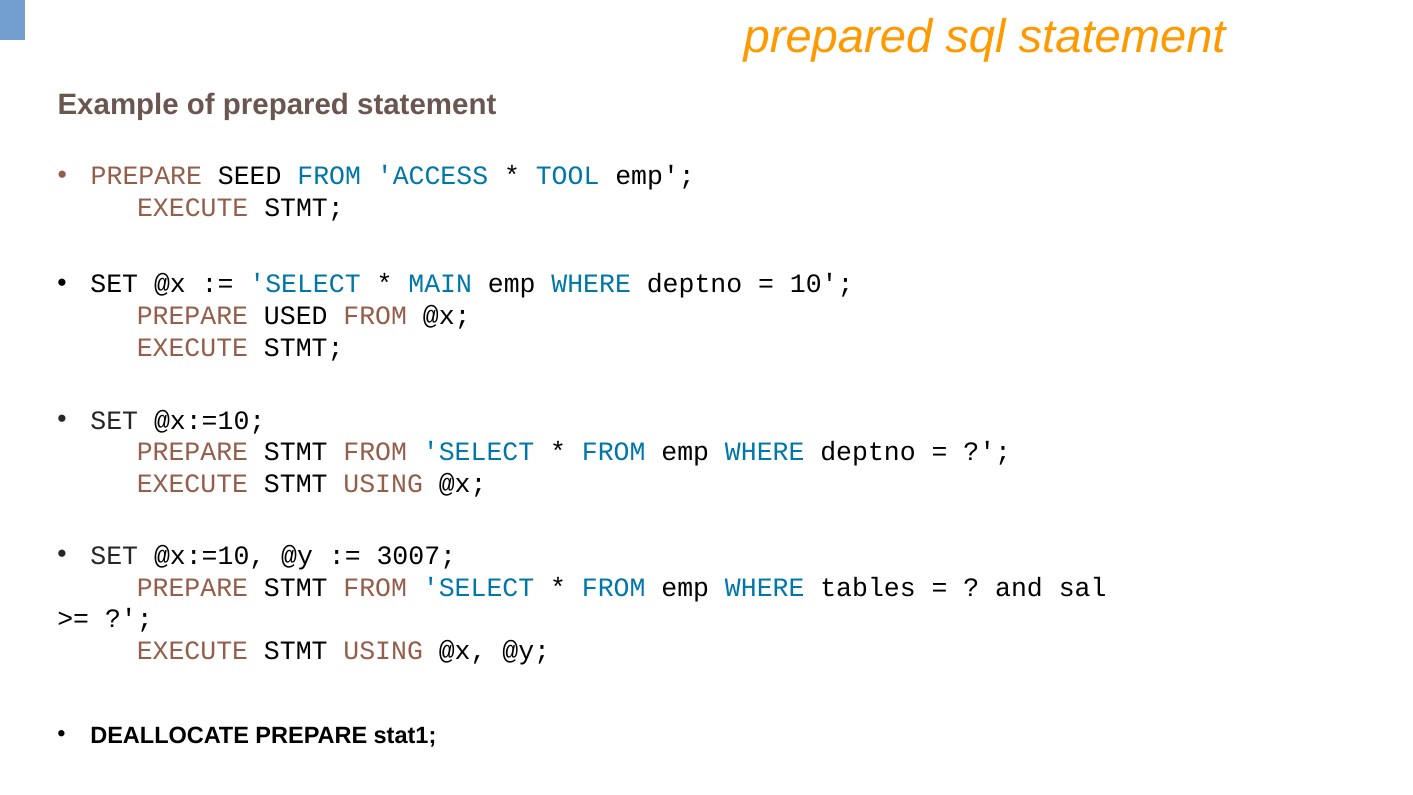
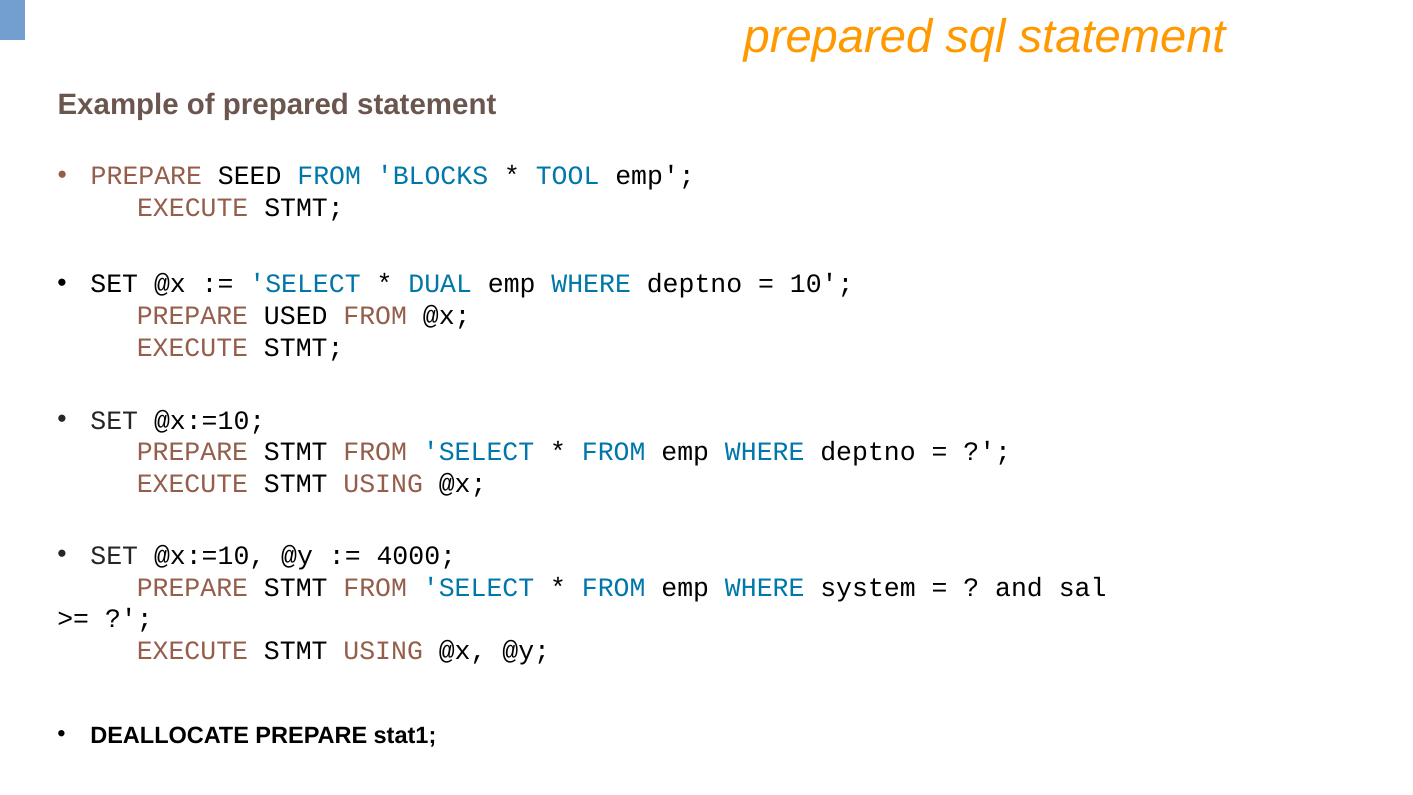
ACCESS: ACCESS -> BLOCKS (433, 176)
MAIN: MAIN -> DUAL (440, 284)
3007: 3007 -> 4000 (416, 555)
tables: tables -> system (868, 587)
